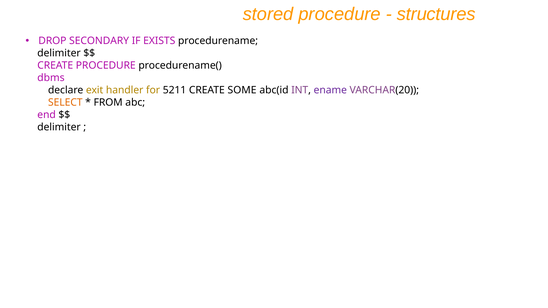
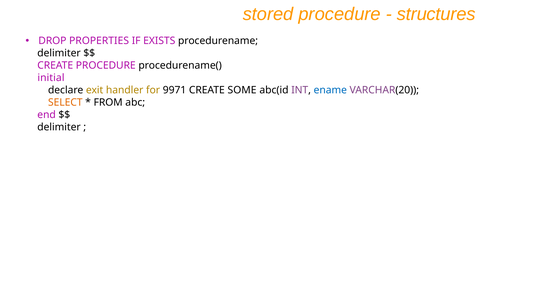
SECONDARY: SECONDARY -> PROPERTIES (99, 41)
dbms: dbms -> initial (51, 78)
5211: 5211 -> 9971 (175, 90)
ename colour: purple -> blue (330, 90)
